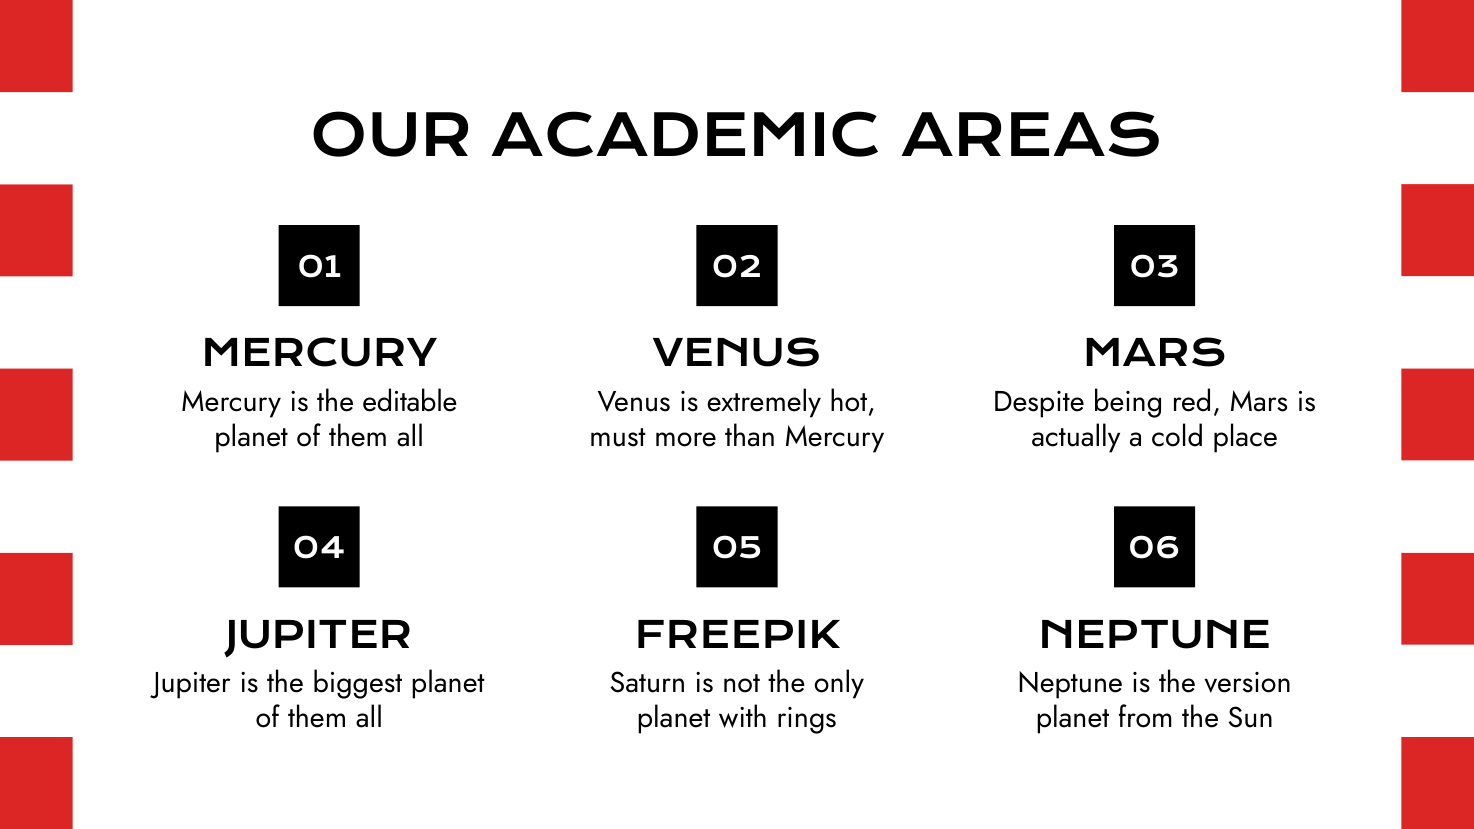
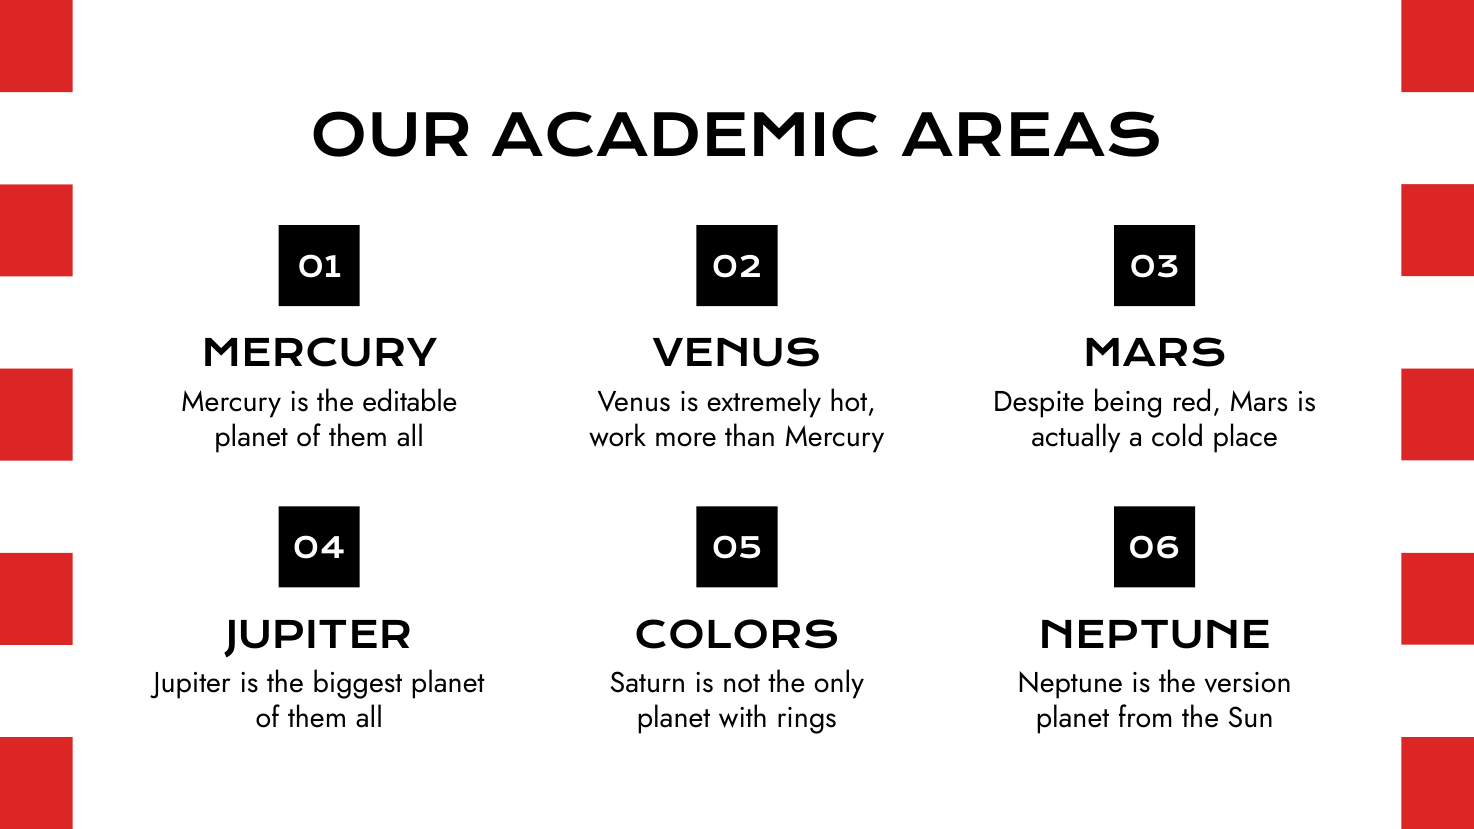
must: must -> work (618, 437)
FREEPIK: FREEPIK -> COLORS (737, 636)
